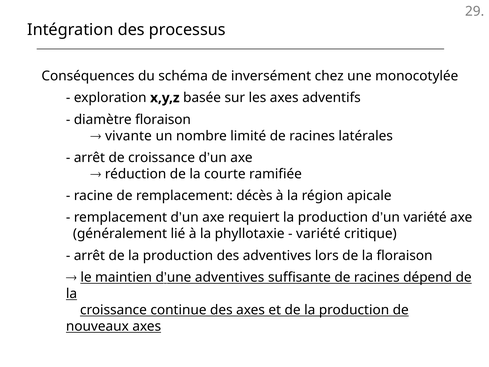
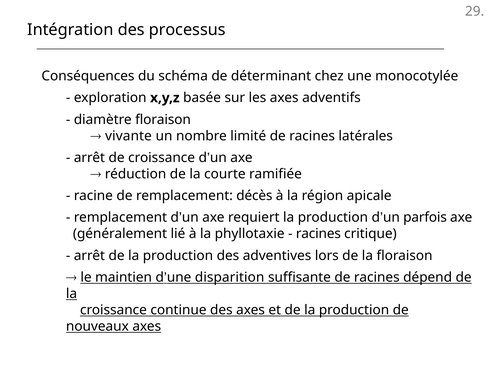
inversément: inversément -> déterminant (271, 76)
un variété: variété -> parfois (425, 217)
variété: variété -> racines (318, 234)
une adventives: adventives -> disparition (230, 277)
